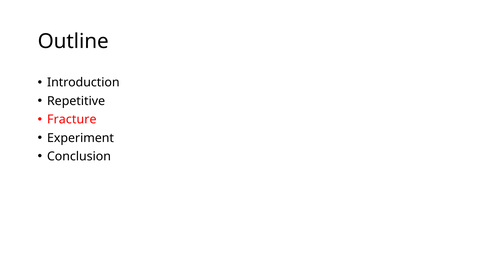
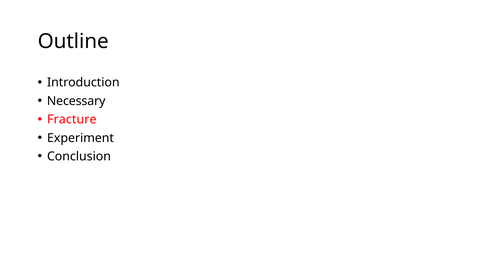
Repetitive: Repetitive -> Necessary (76, 101)
